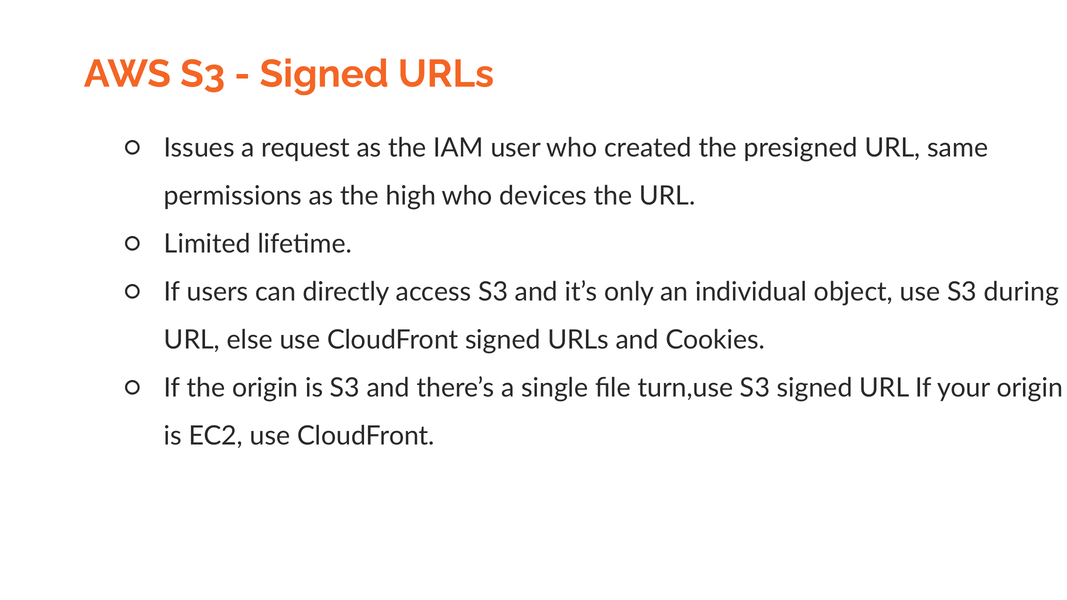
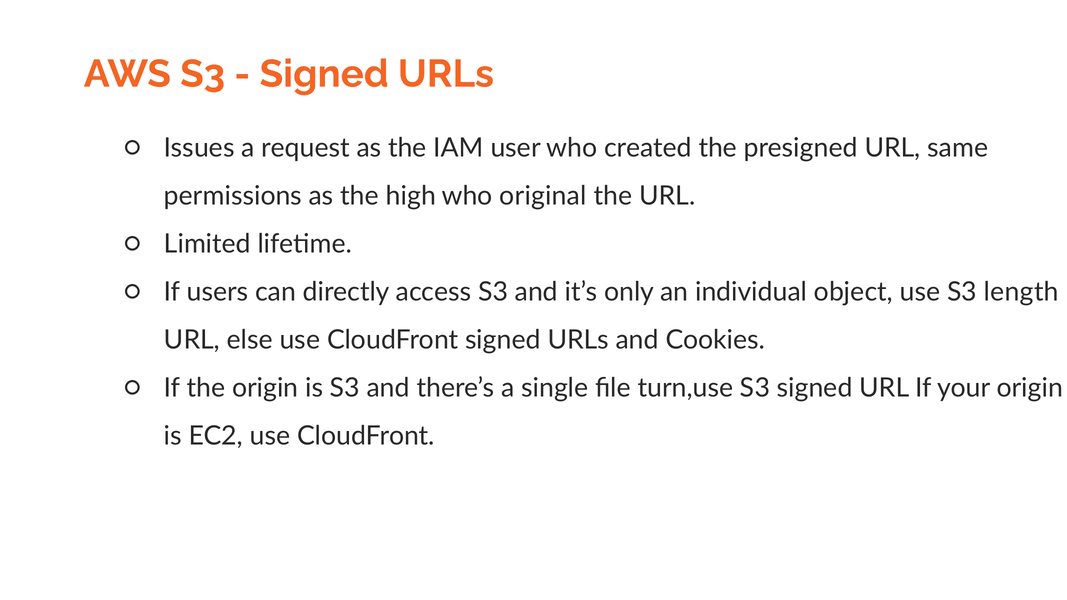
devices: devices -> original (543, 196)
during: during -> length (1021, 292)
